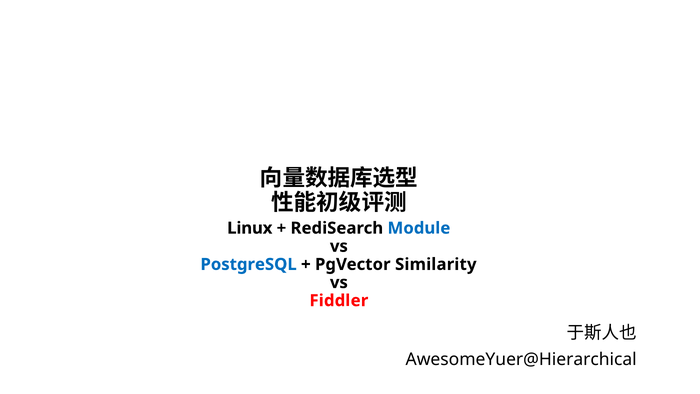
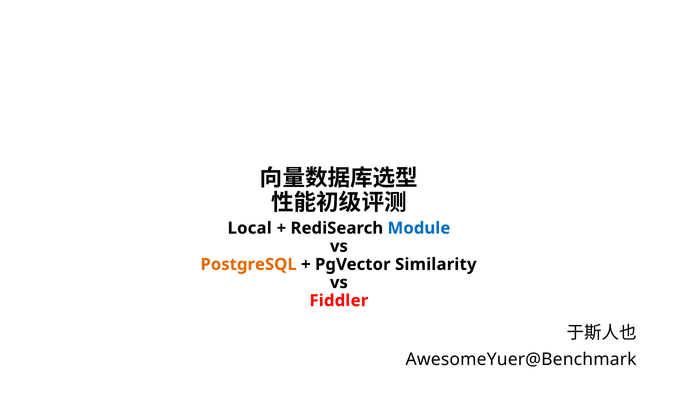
Linux: Linux -> Local (250, 228)
PostgreSQL colour: blue -> orange (249, 264)
AwesomeYuer@Hierarchical: AwesomeYuer@Hierarchical -> AwesomeYuer@Benchmark (521, 359)
